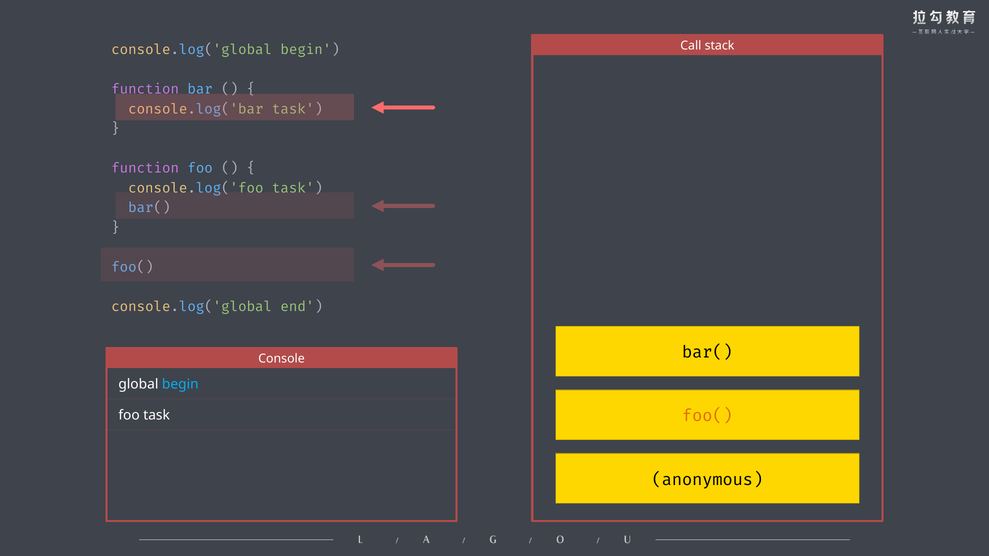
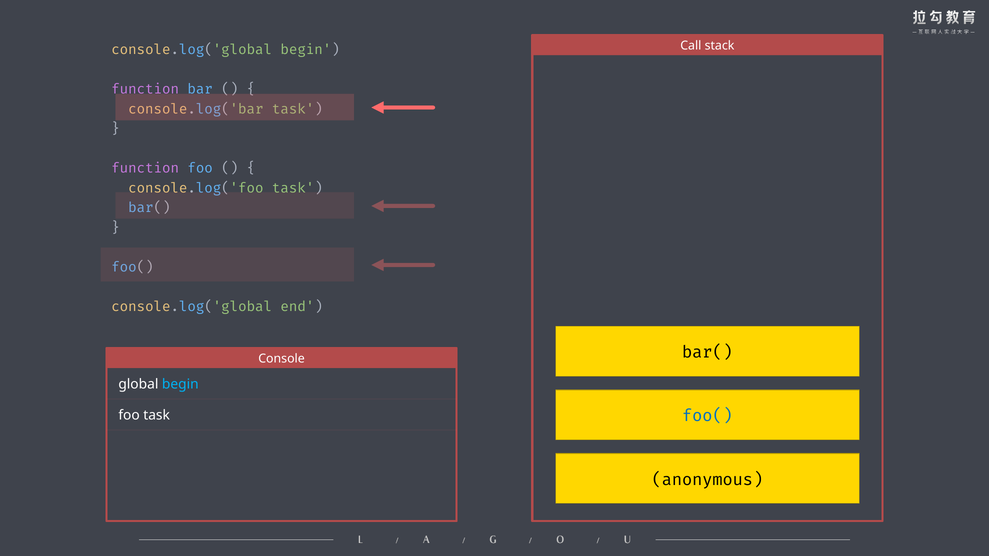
foo( colour: orange -> blue (707, 416)
